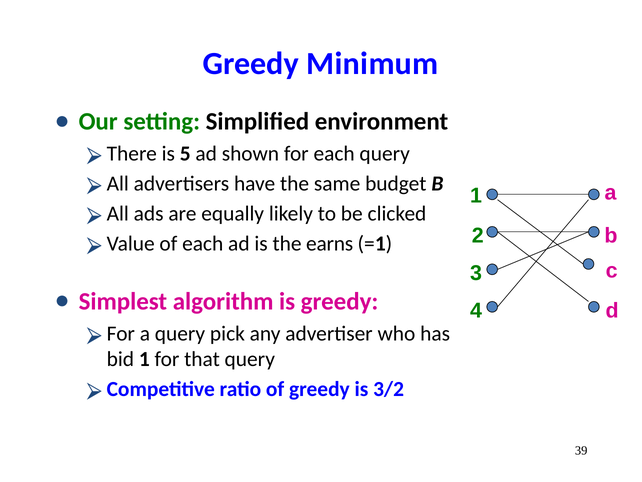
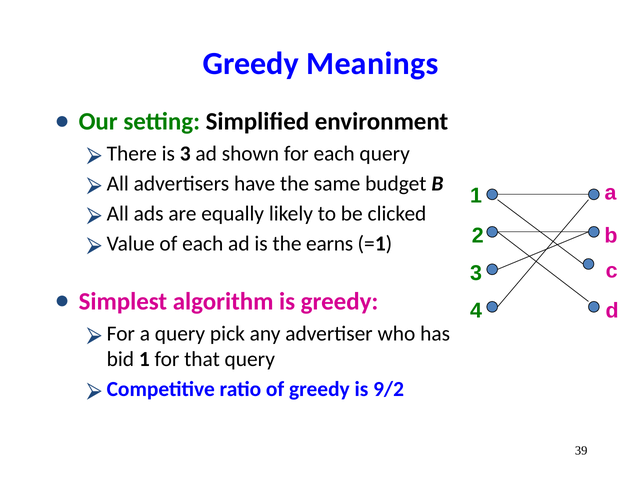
Minimum: Minimum -> Meanings (372, 64)
is 5: 5 -> 3 (185, 153)
3/2: 3/2 -> 9/2 (389, 389)
